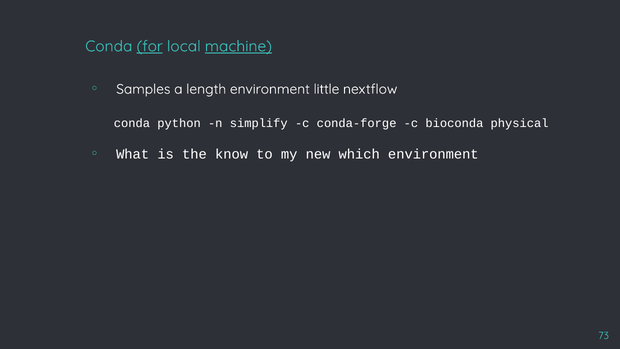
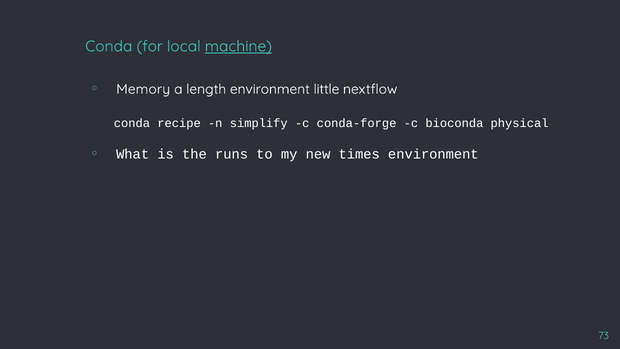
for underline: present -> none (150, 46)
Samples: Samples -> Memory (143, 89)
python: python -> recipe (179, 123)
know: know -> runs (232, 154)
which: which -> times (359, 154)
